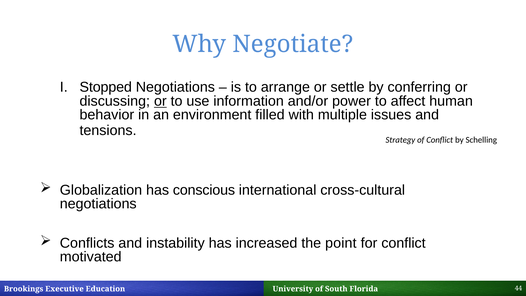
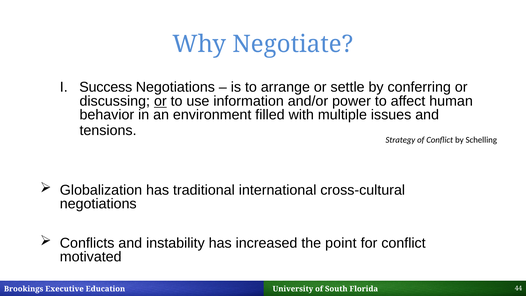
Stopped: Stopped -> Success (106, 87)
conscious: conscious -> traditional (204, 190)
